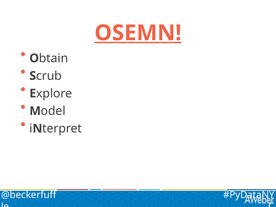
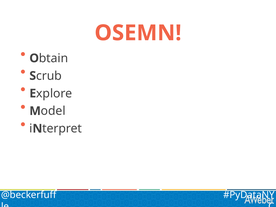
OSEMN underline: present -> none (138, 33)
